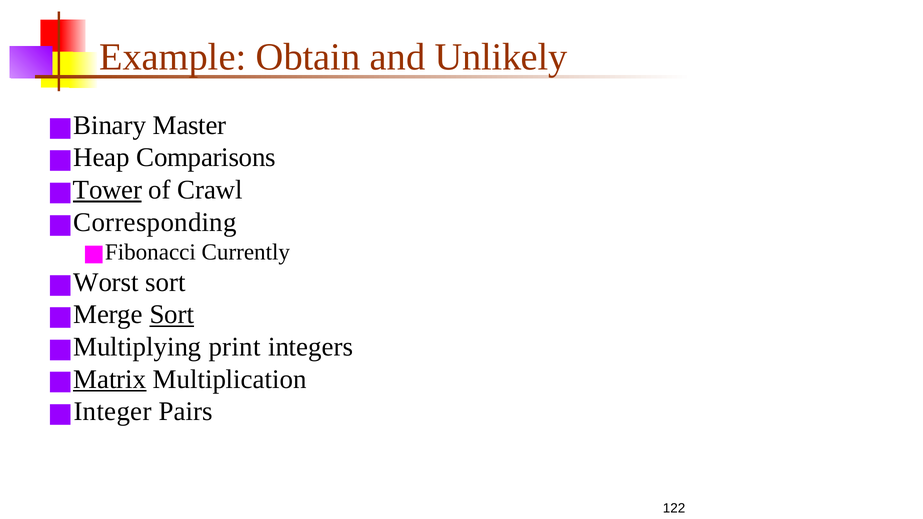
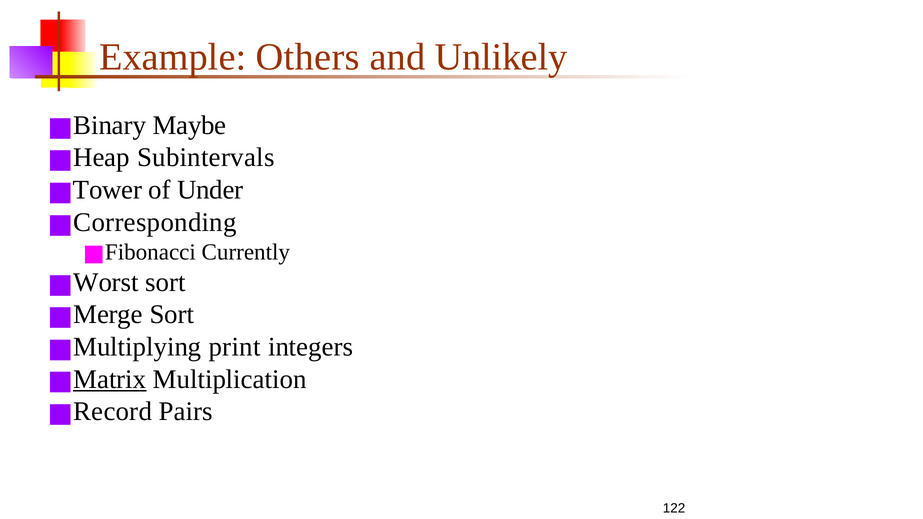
Obtain: Obtain -> Others (308, 57)
Master: Master -> Maybe (190, 125)
Comparisons: Comparisons -> Subintervals (206, 158)
Tower underline: present -> none (107, 190)
Crawl: Crawl -> Under (210, 190)
Sort underline: present -> none (172, 315)
Integer: Integer -> Record (113, 412)
